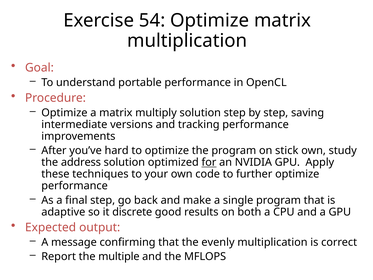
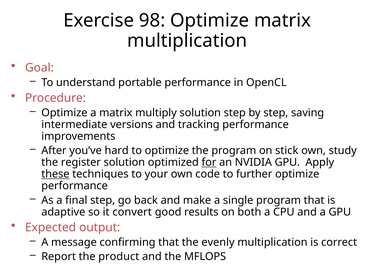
54: 54 -> 98 (152, 21)
address: address -> register (81, 162)
these underline: none -> present (55, 174)
discrete: discrete -> convert (132, 212)
multiple: multiple -> product (119, 256)
